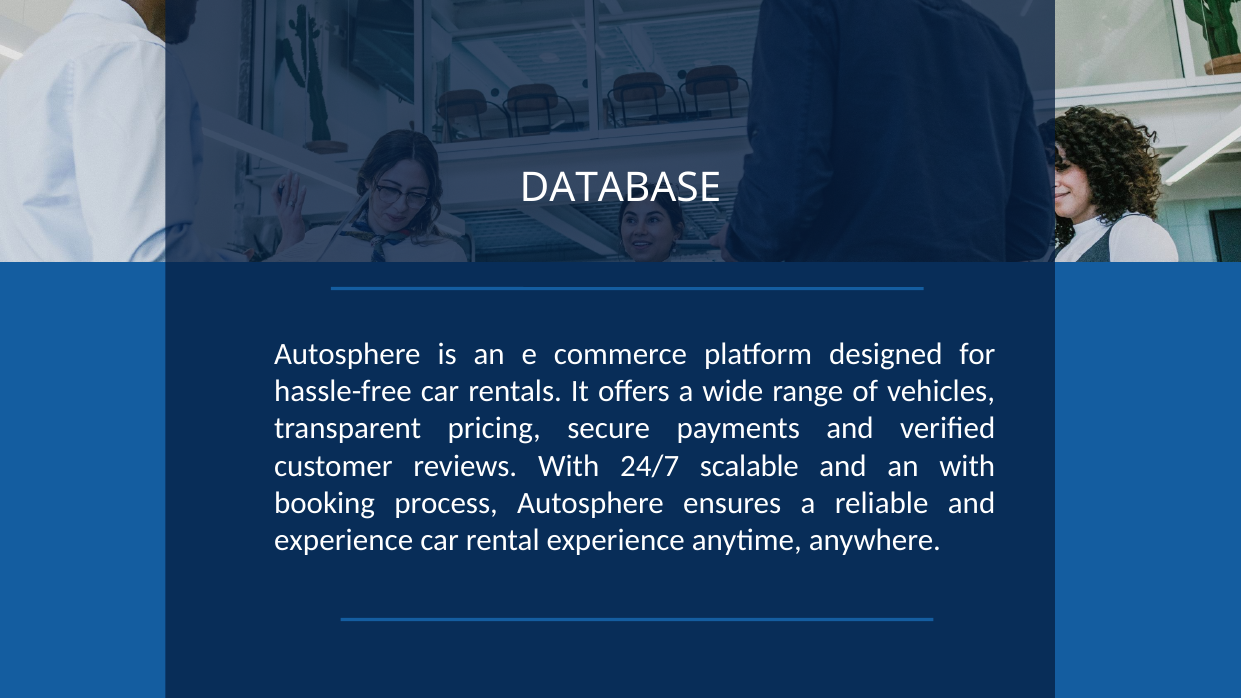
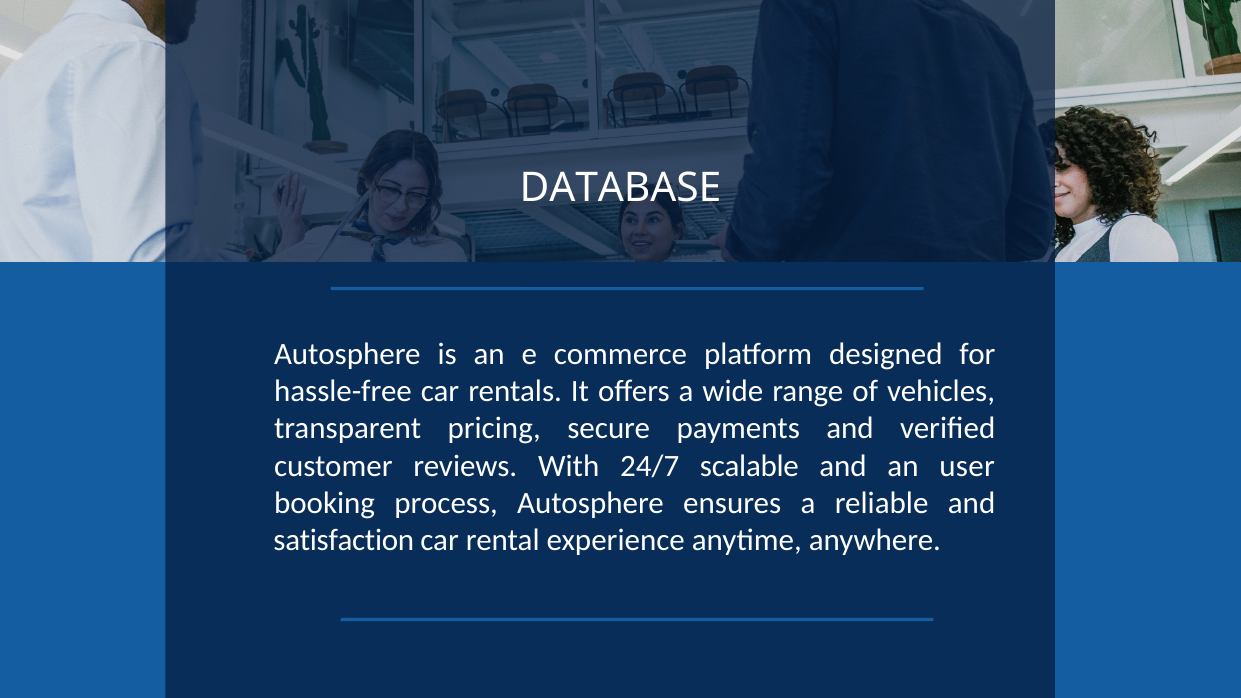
an with: with -> user (967, 466)
experience: experience -> satisfaction (344, 540)
